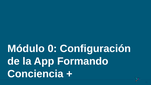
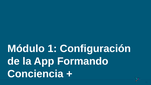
0: 0 -> 1 (52, 49)
